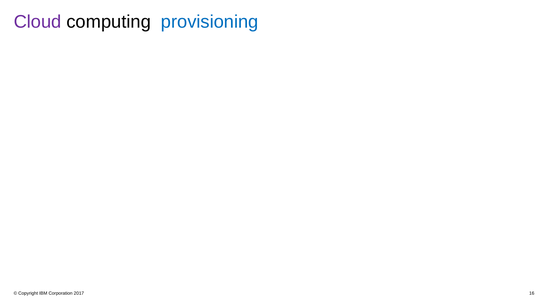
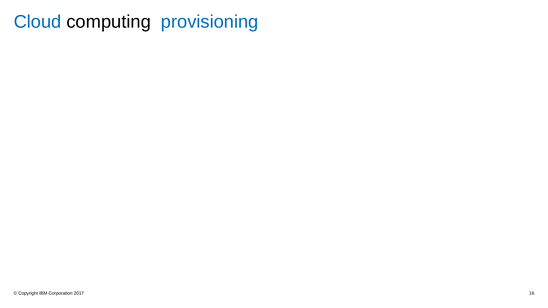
Cloud colour: purple -> blue (38, 22)
